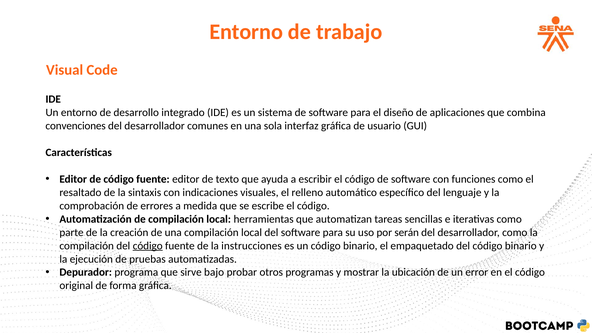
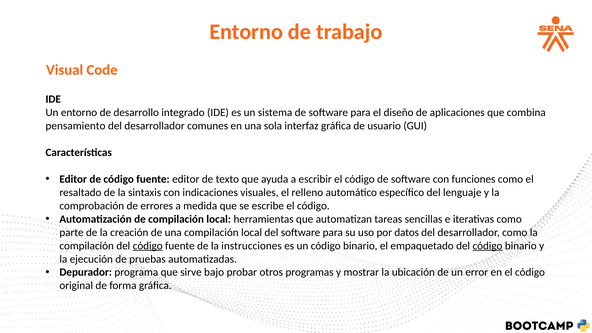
convenciones: convenciones -> pensamiento (76, 126)
serán: serán -> datos (407, 232)
código underline: none -> present (487, 246)
